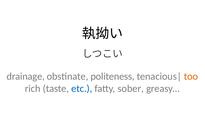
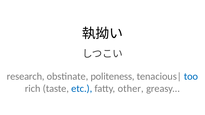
drainage: drainage -> research (26, 77)
too colour: orange -> blue (191, 77)
sober: sober -> other (131, 89)
